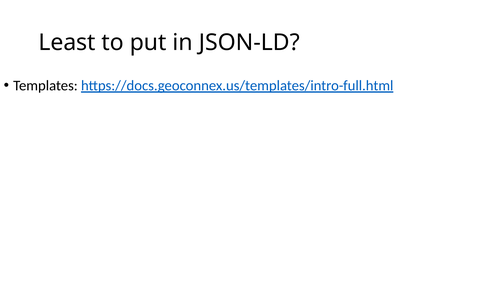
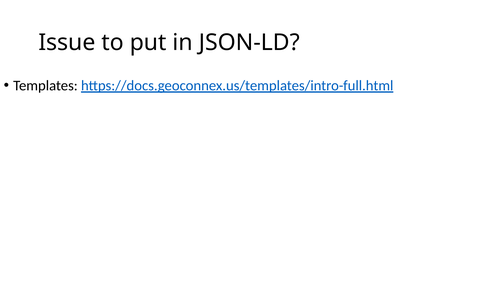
Least: Least -> Issue (67, 42)
